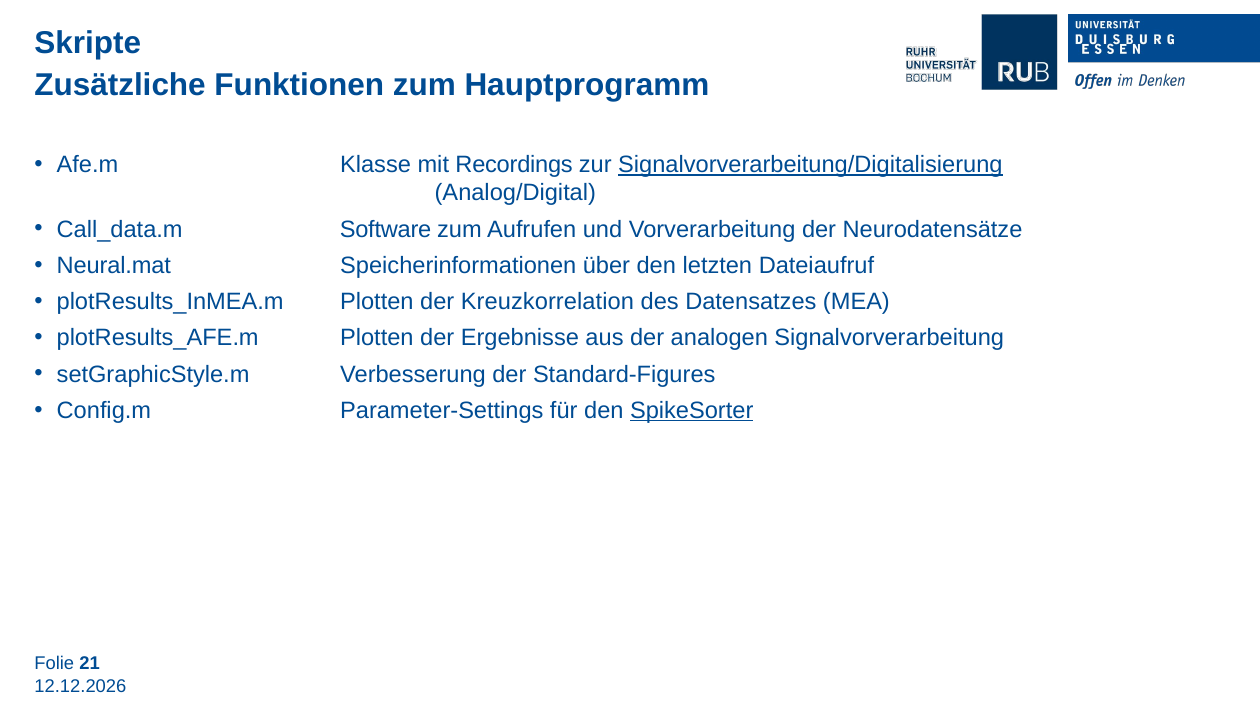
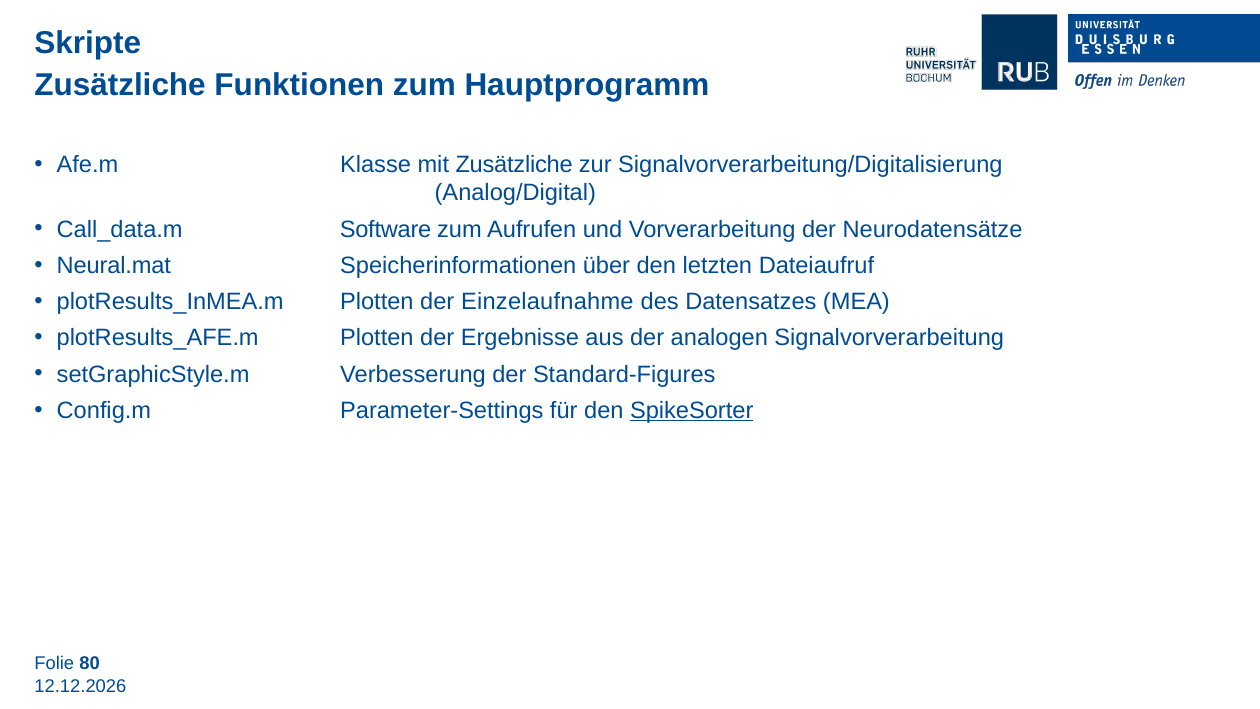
mit Recordings: Recordings -> Zusätzliche (514, 165)
Signalvorverarbeitung/Digitalisierung underline: present -> none (810, 165)
Kreuzkorrelation: Kreuzkorrelation -> Einzelaufnahme (547, 302)
21: 21 -> 80 (90, 663)
